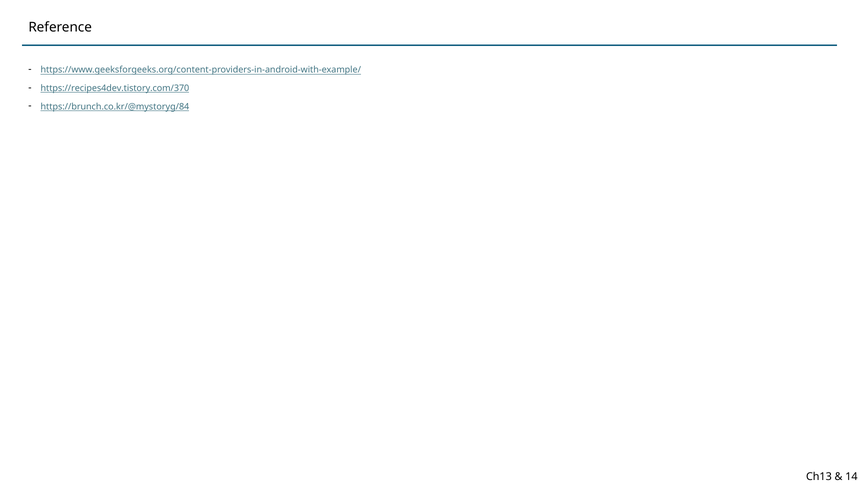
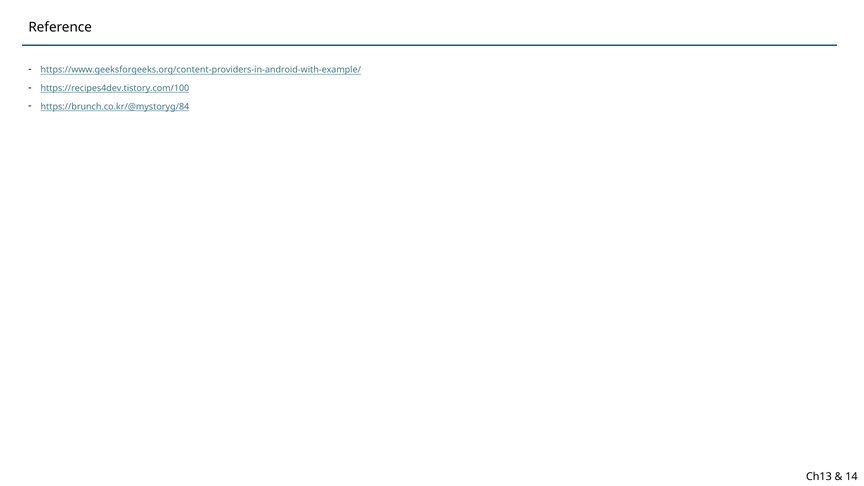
https://recipes4dev.tistory.com/370: https://recipes4dev.tistory.com/370 -> https://recipes4dev.tistory.com/100 (115, 88)
